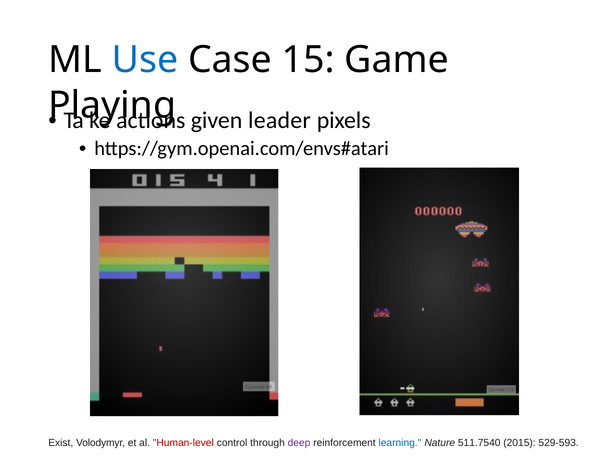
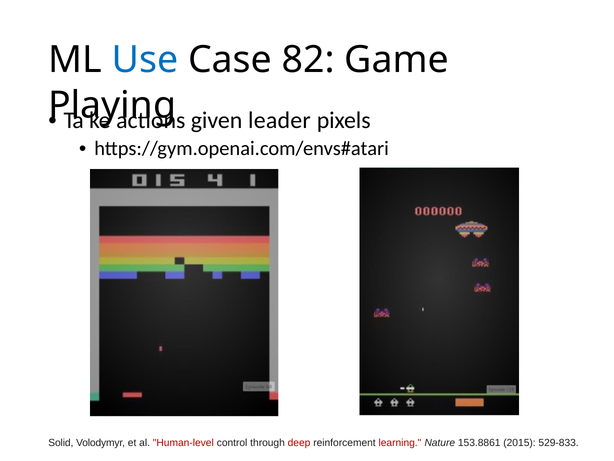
15: 15 -> 82 (308, 60)
Exist: Exist -> Solid (61, 443)
deep colour: purple -> red (299, 443)
learning colour: blue -> red (400, 443)
511.7540: 511.7540 -> 153.8861 (479, 443)
529-593: 529-593 -> 529-833 (559, 443)
